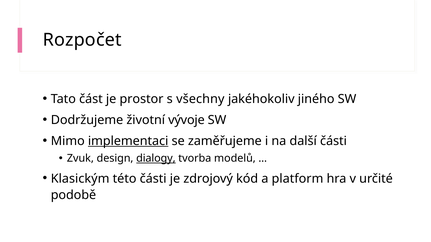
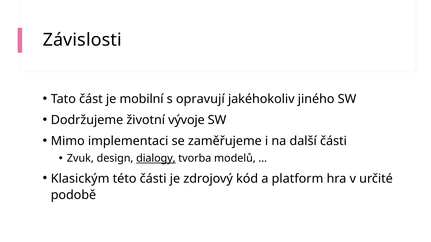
Rozpočet: Rozpočet -> Závislosti (82, 40)
prostor: prostor -> mobilní (142, 99)
všechny: všechny -> opravují (200, 99)
implementaci underline: present -> none (128, 141)
